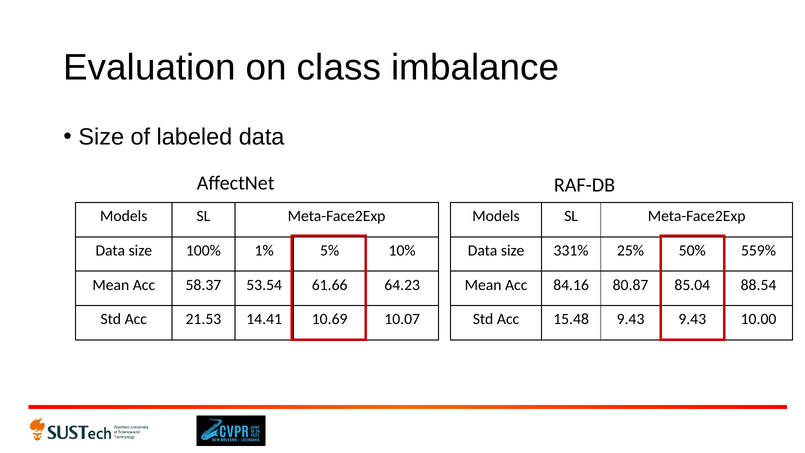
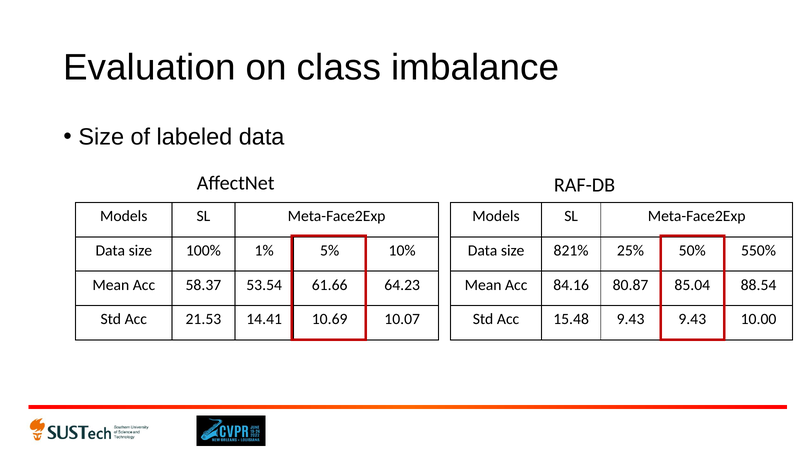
331%: 331% -> 821% (571, 251)
559%: 559% -> 550% (758, 251)
